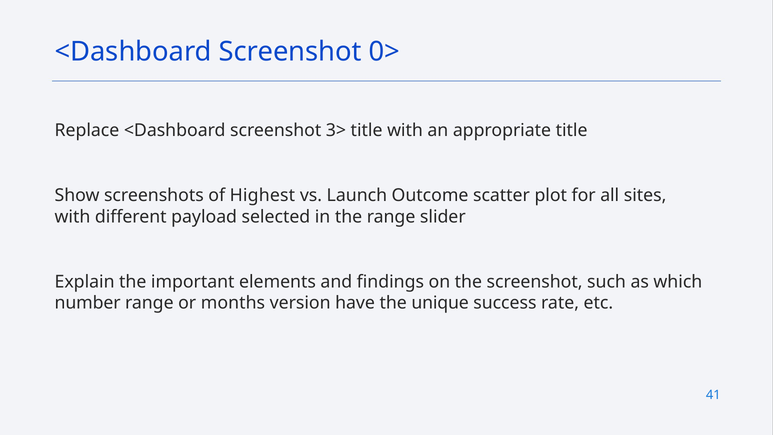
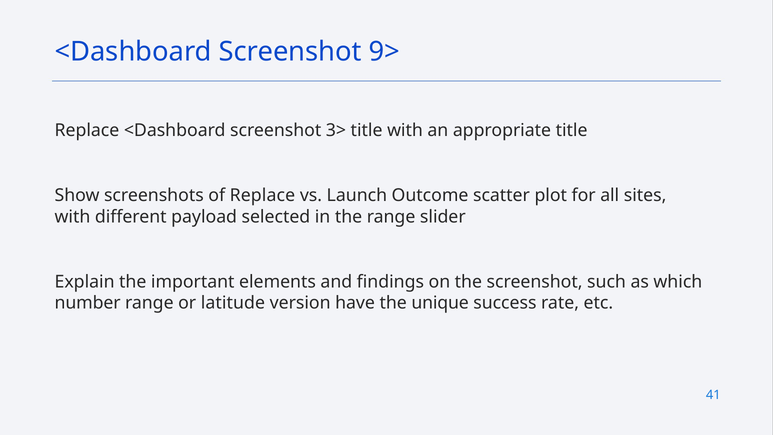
0>: 0> -> 9> (384, 52)
of Highest: Highest -> Replace (262, 195)
months: months -> latitude (233, 303)
